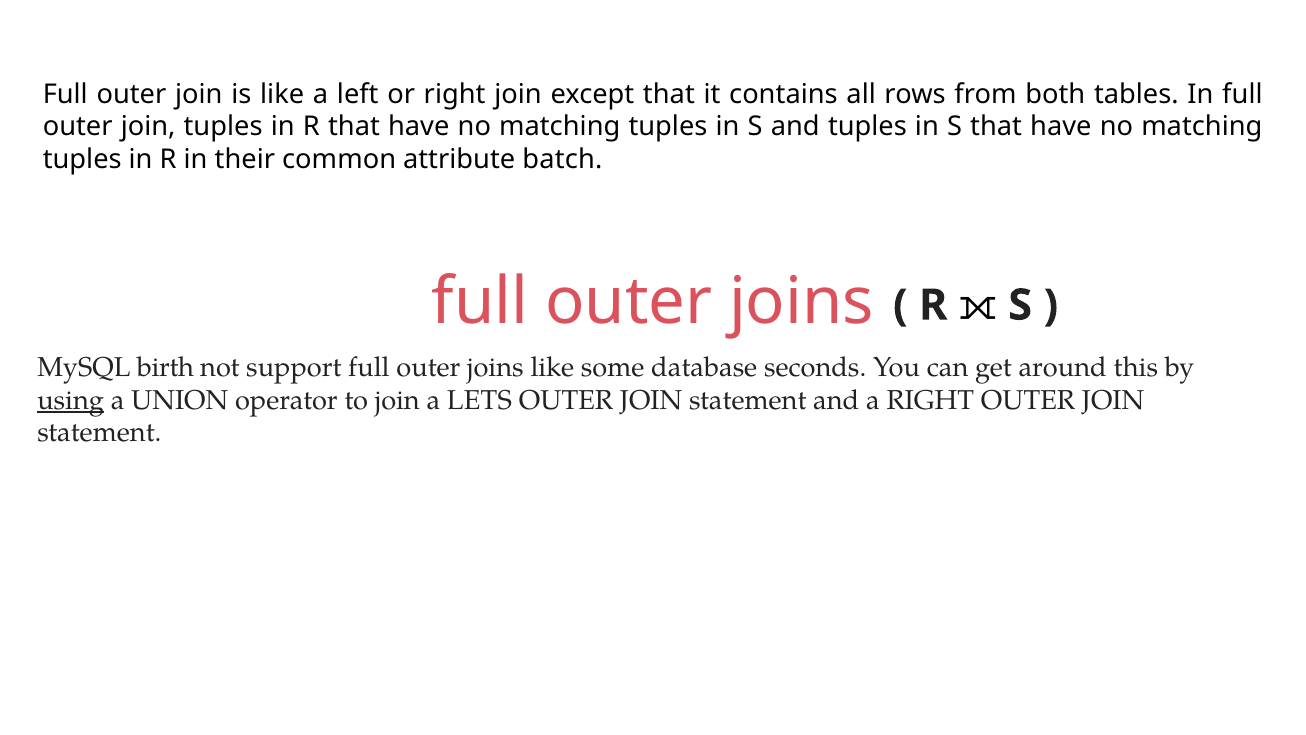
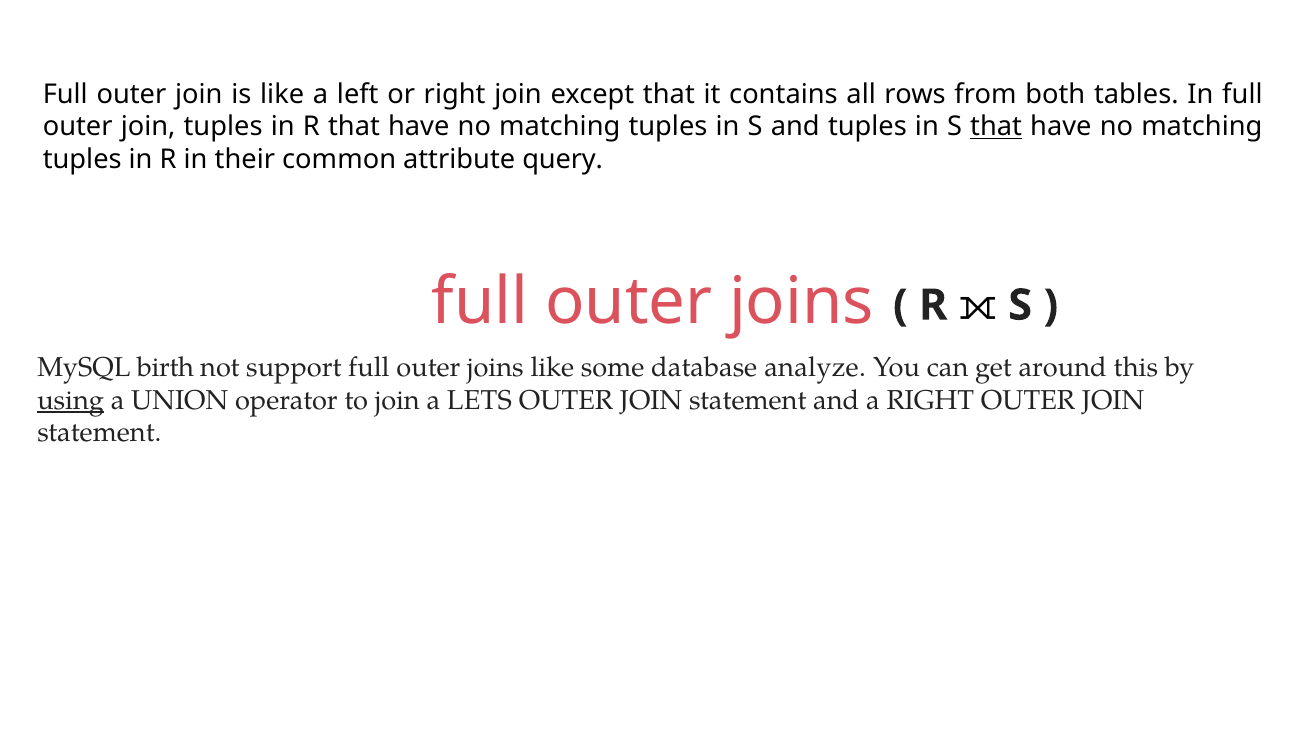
that underline: none -> present (996, 127)
batch: batch -> query (563, 160)
seconds: seconds -> analyze (815, 367)
